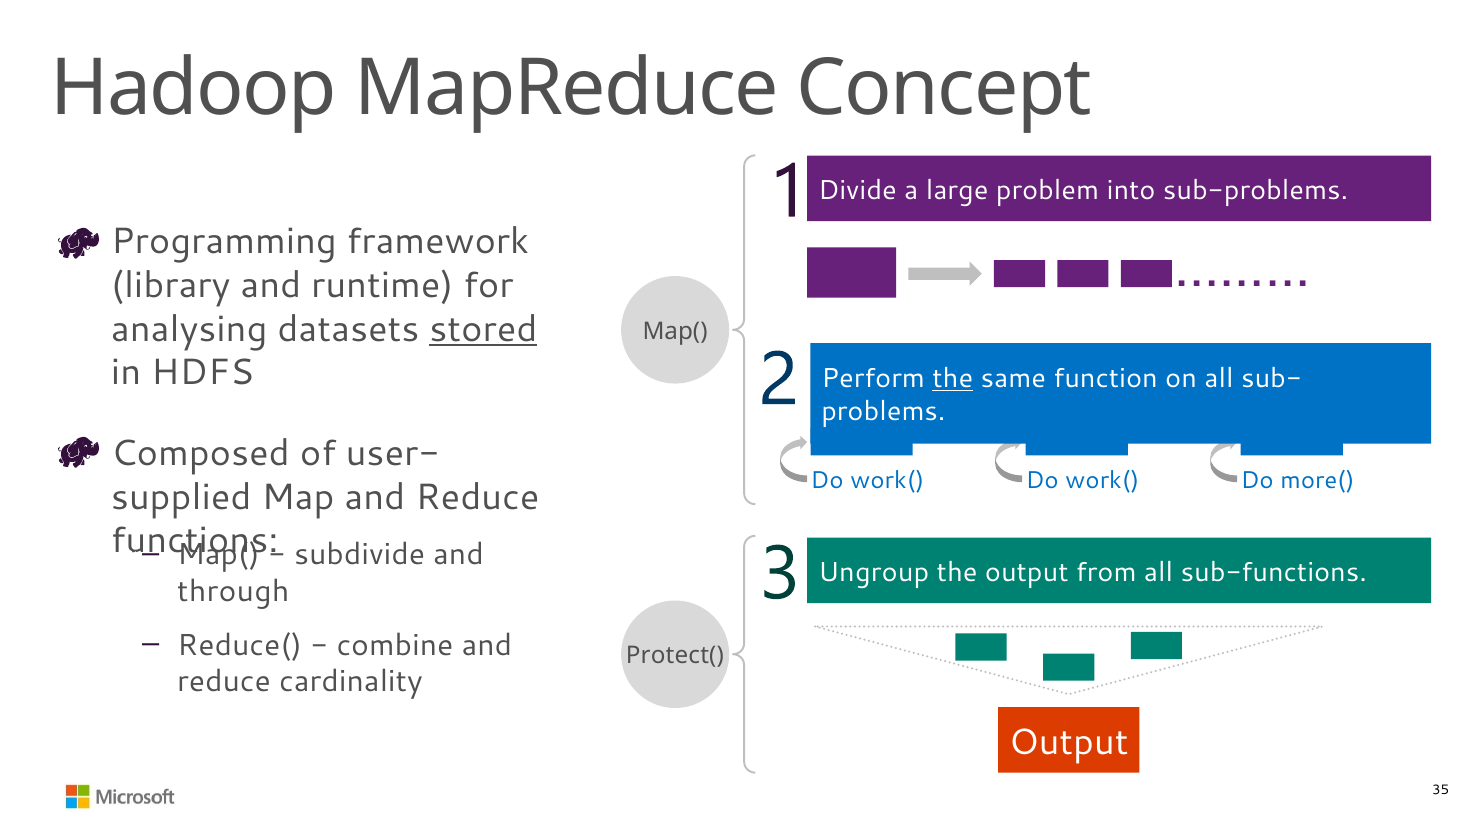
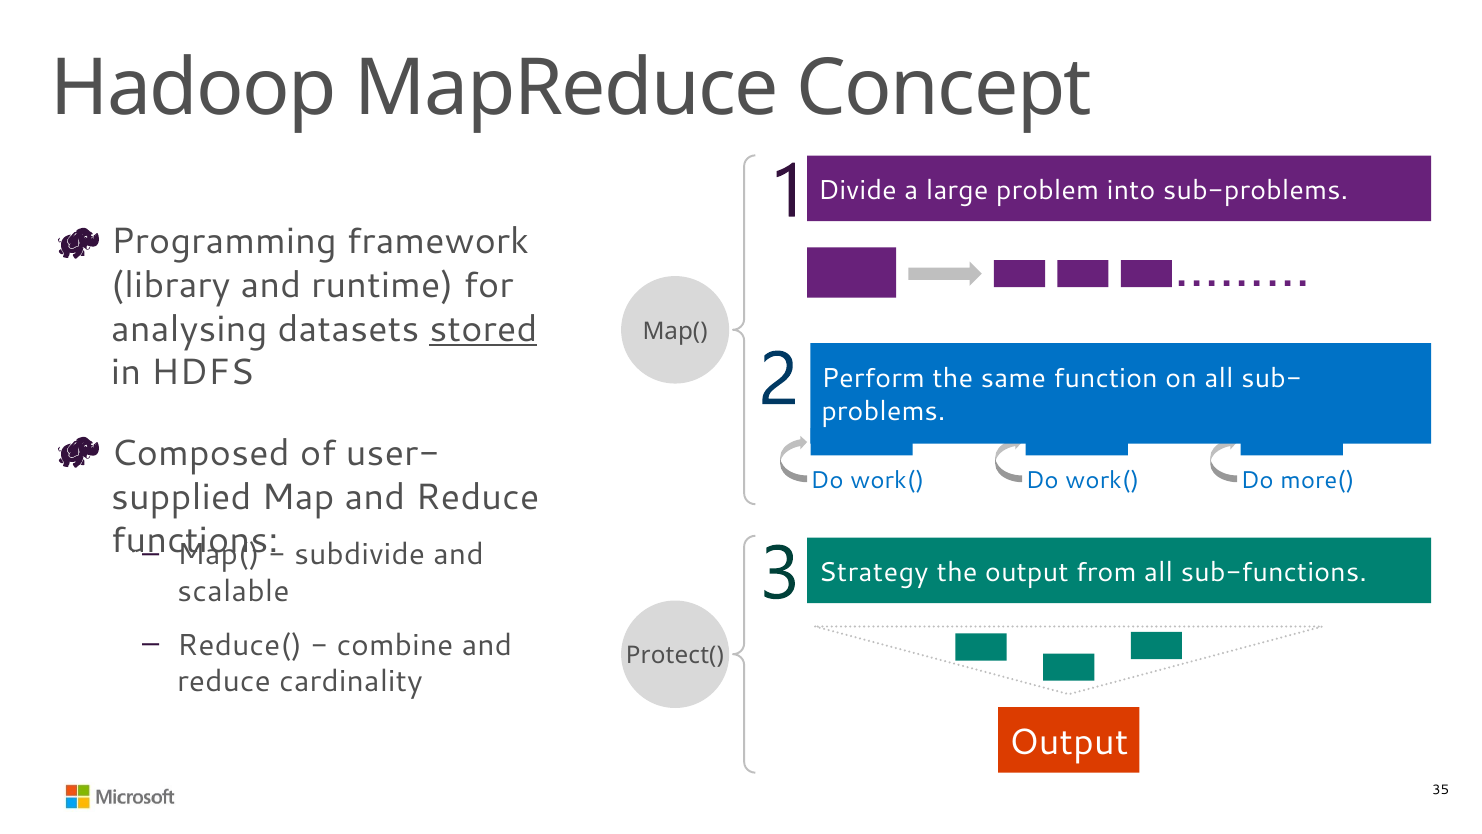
the underline: present -> none (953, 379)
Ungroup: Ungroup -> Strategy (874, 572)
through: through -> scalable (233, 591)
